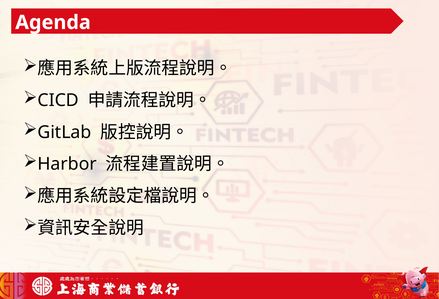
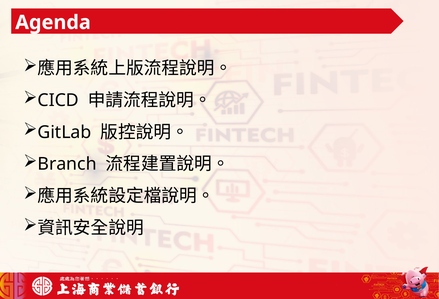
Harbor: Harbor -> Branch (67, 164)
